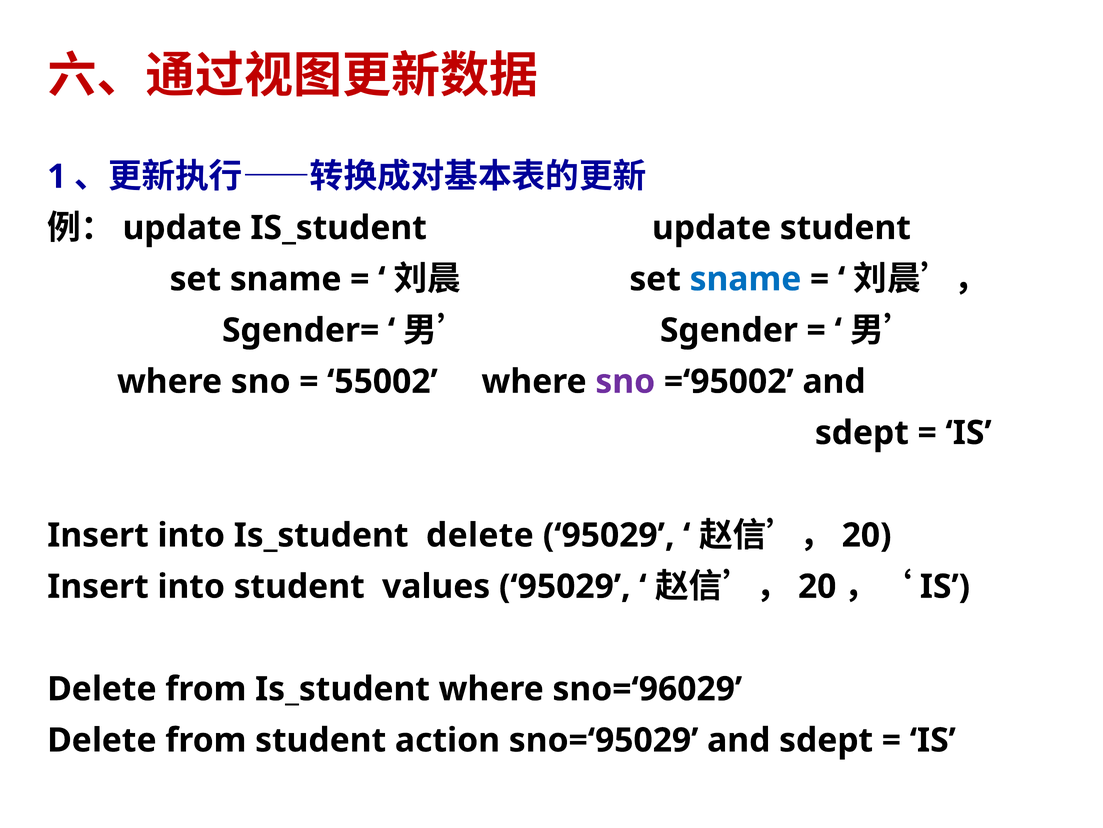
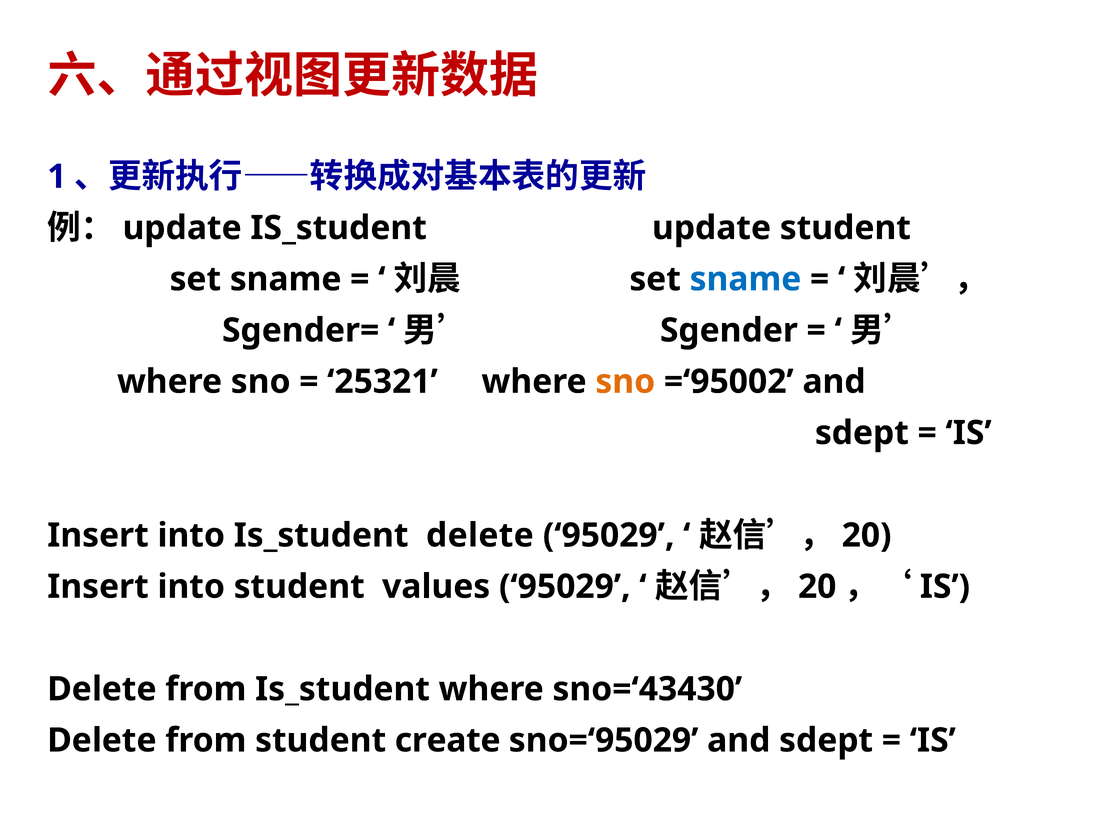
55002: 55002 -> 25321 (382, 381)
sno colour: purple -> orange (625, 381)
sno=‘96029: sno=‘96029 -> sno=‘43430 (647, 689)
action: action -> create (448, 740)
